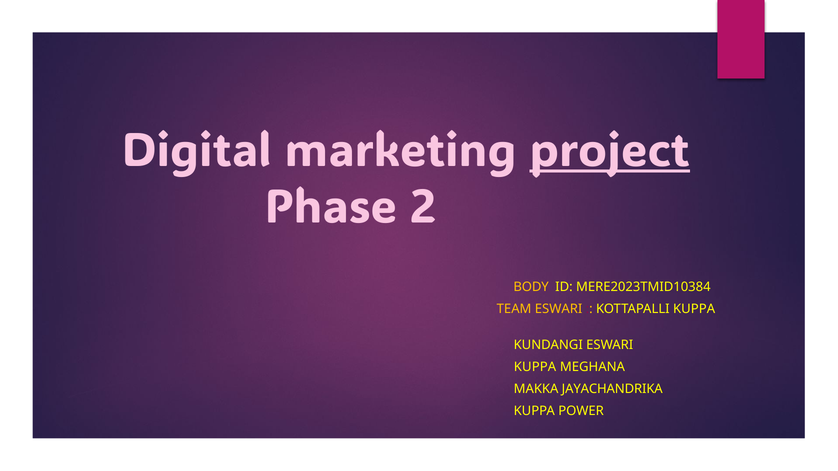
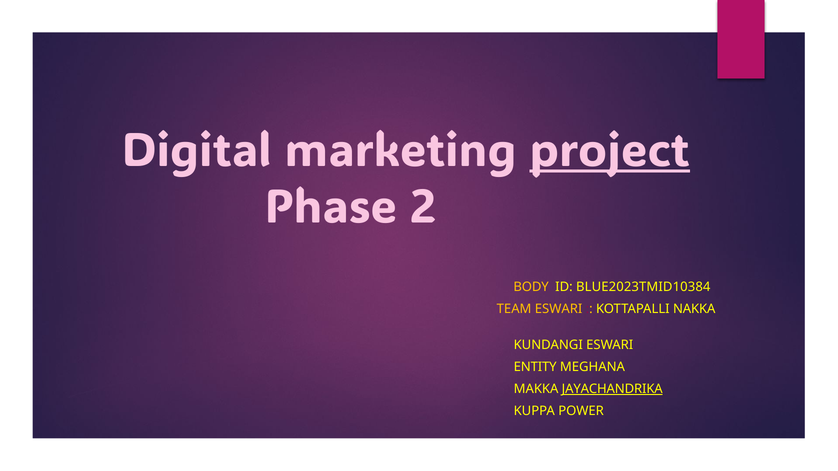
MERE2023TMID10384: MERE2023TMID10384 -> BLUE2023TMID10384 (643, 287)
KOTTAPALLI KUPPA: KUPPA -> NAKKA (694, 309)
KUPPA: KUPPA -> ENTITY (535, 367)
JAYACHANDRIKA underline: none -> present (612, 389)
